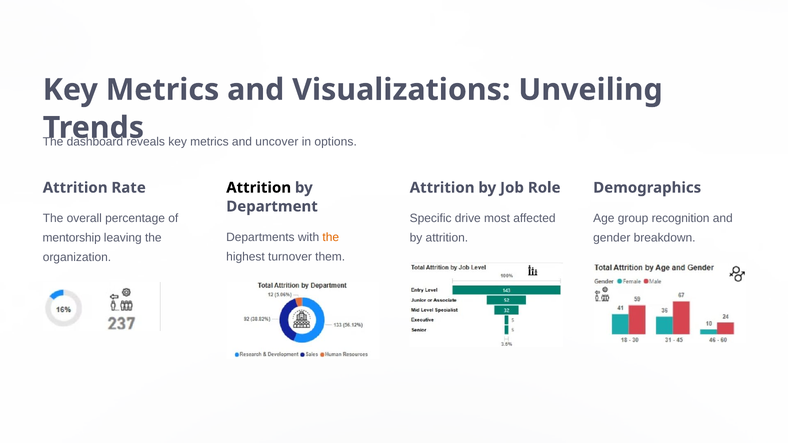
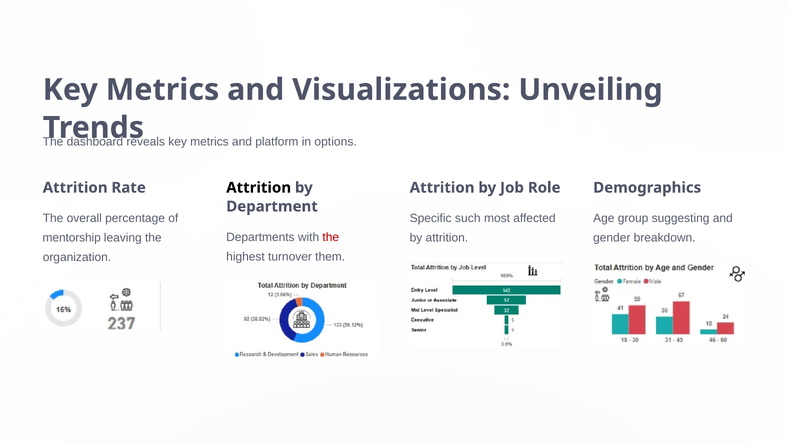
uncover: uncover -> platform (277, 142)
drive: drive -> such (468, 219)
recognition: recognition -> suggesting (681, 219)
the colour: orange -> red (331, 238)
